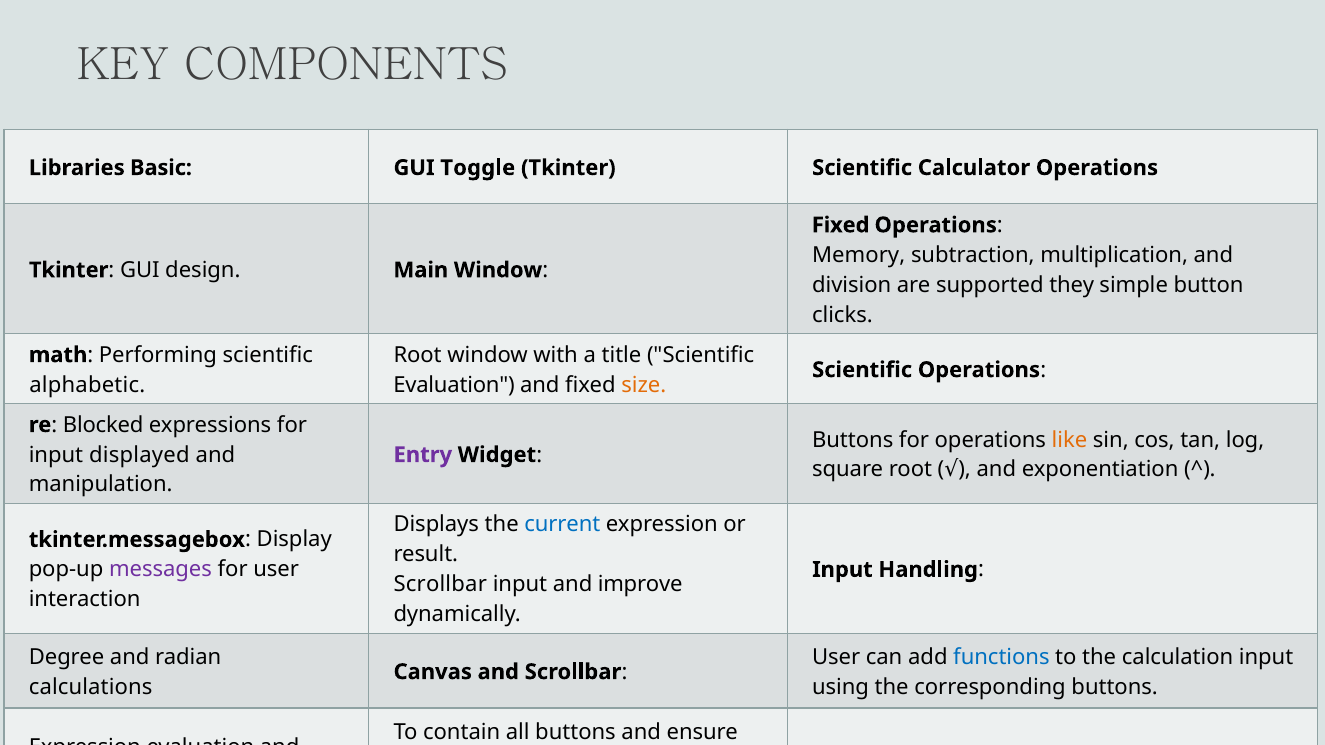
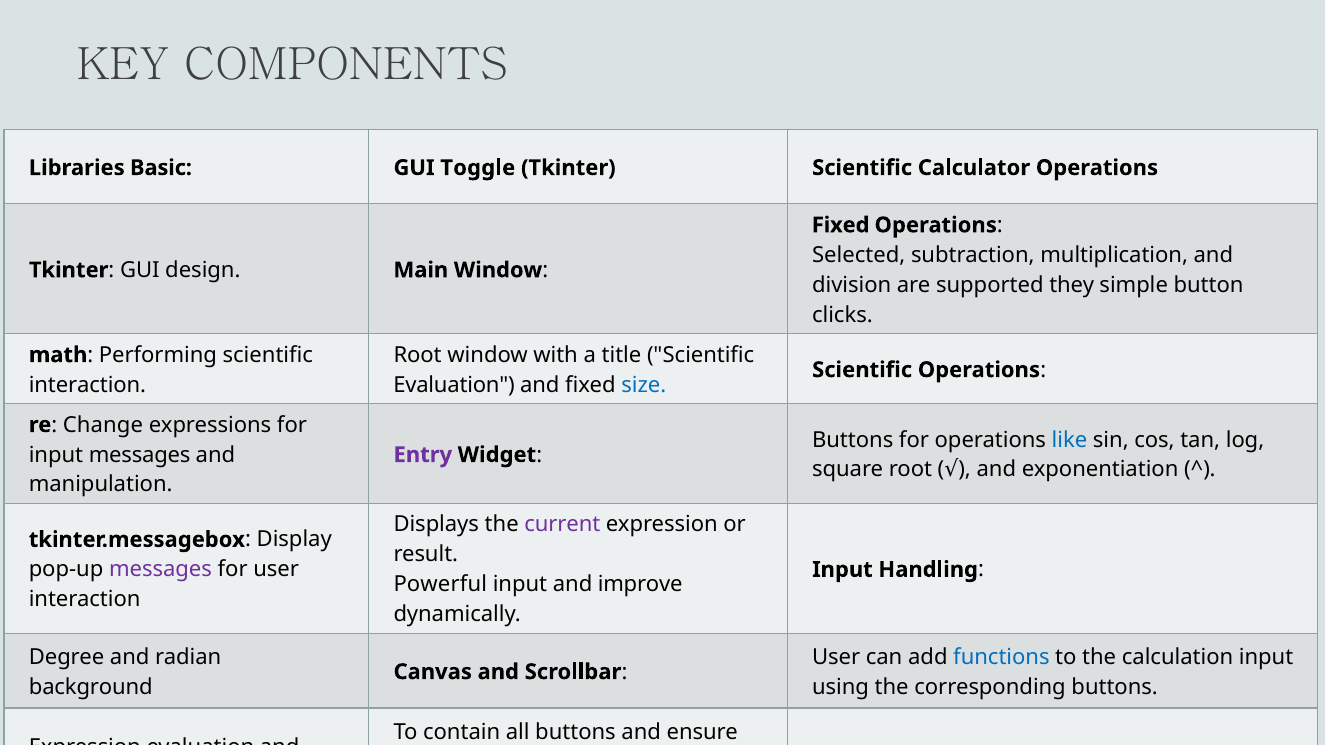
Memory: Memory -> Selected (859, 255)
alphabetic: alphabetic -> interaction (87, 385)
size colour: orange -> blue (644, 385)
Blocked: Blocked -> Change (103, 425)
like colour: orange -> blue (1069, 440)
input displayed: displayed -> messages (140, 455)
current colour: blue -> purple (562, 525)
Scrollbar: Scrollbar -> Powerful (440, 585)
calculations: calculations -> background (91, 687)
